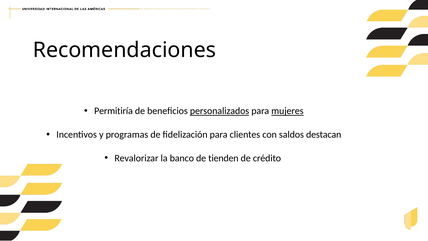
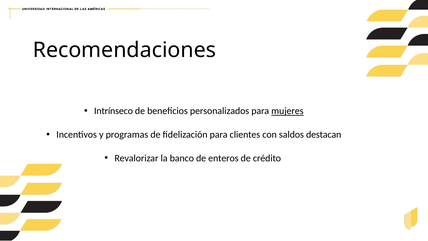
Permitiría: Permitiría -> Intrínseco (114, 111)
personalizados underline: present -> none (220, 111)
tienden: tienden -> enteros (223, 158)
